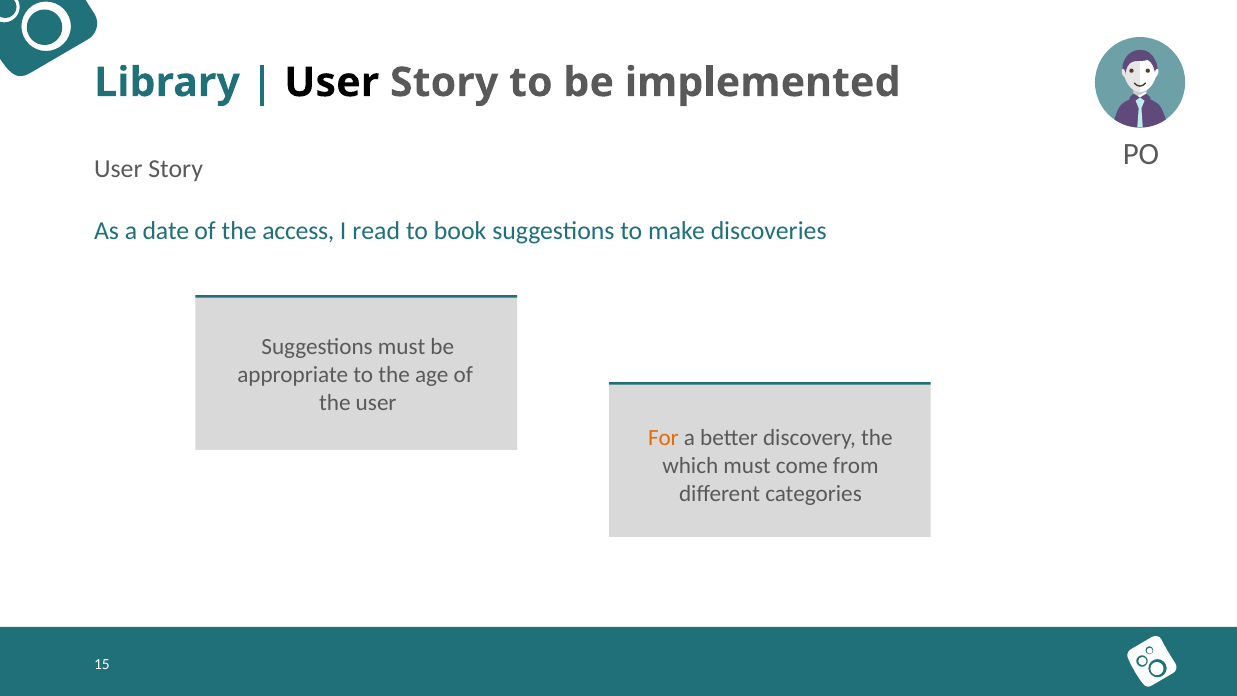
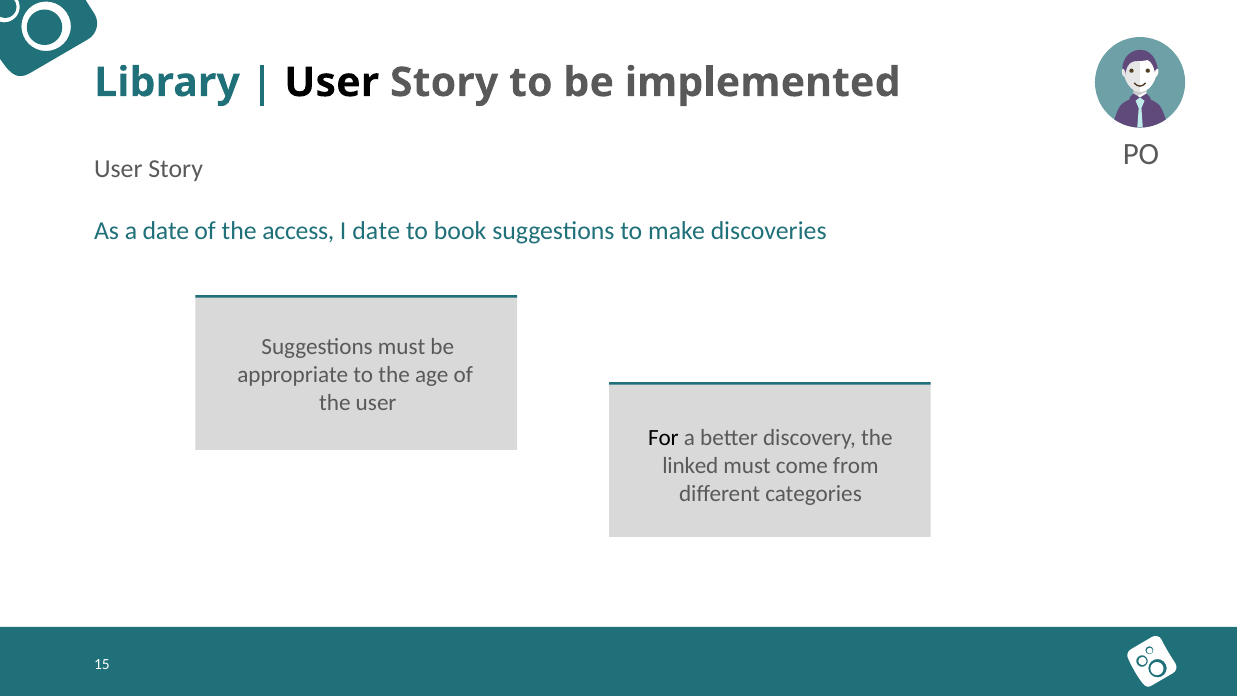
I read: read -> date (376, 231)
For colour: orange -> black (663, 438)
which: which -> linked (690, 466)
